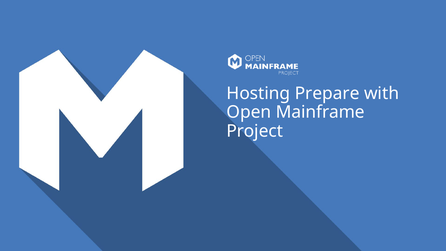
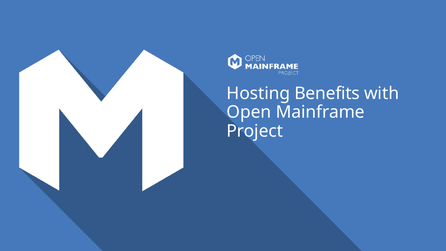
Prepare: Prepare -> Benefits (327, 93)
